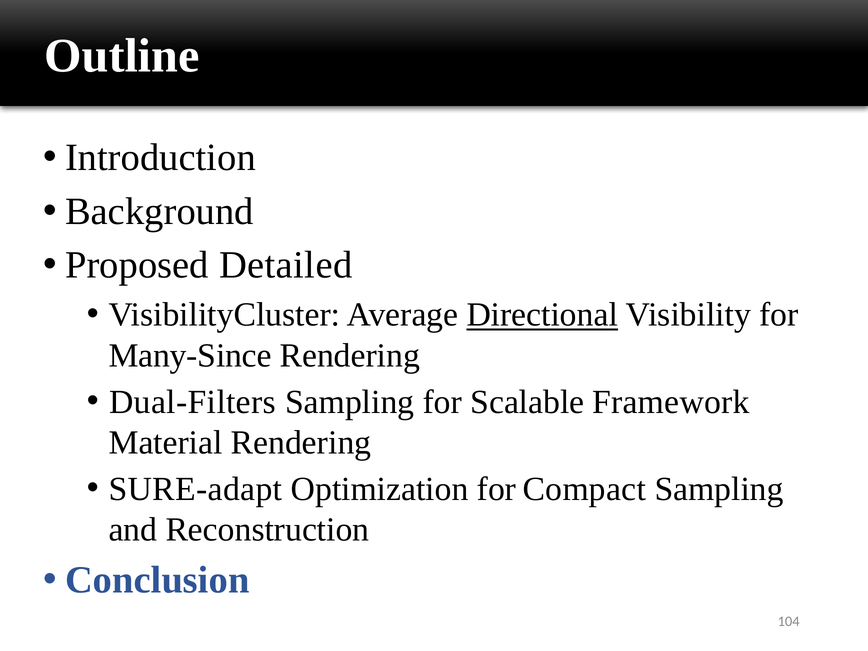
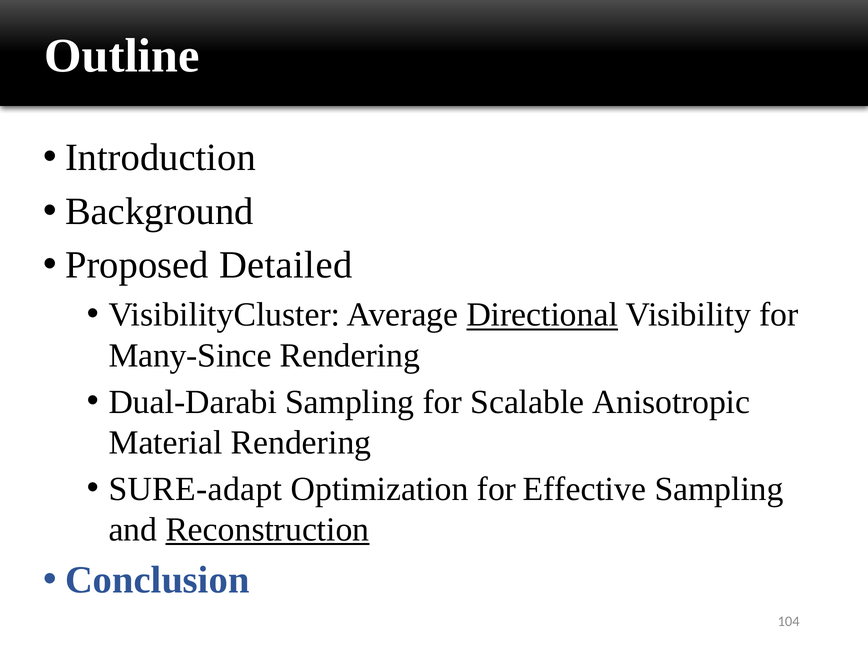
Dual-Filters: Dual-Filters -> Dual-Darabi (193, 402)
Framework: Framework -> Anisotropic (671, 402)
Compact: Compact -> Effective (584, 489)
Reconstruction underline: none -> present (267, 530)
